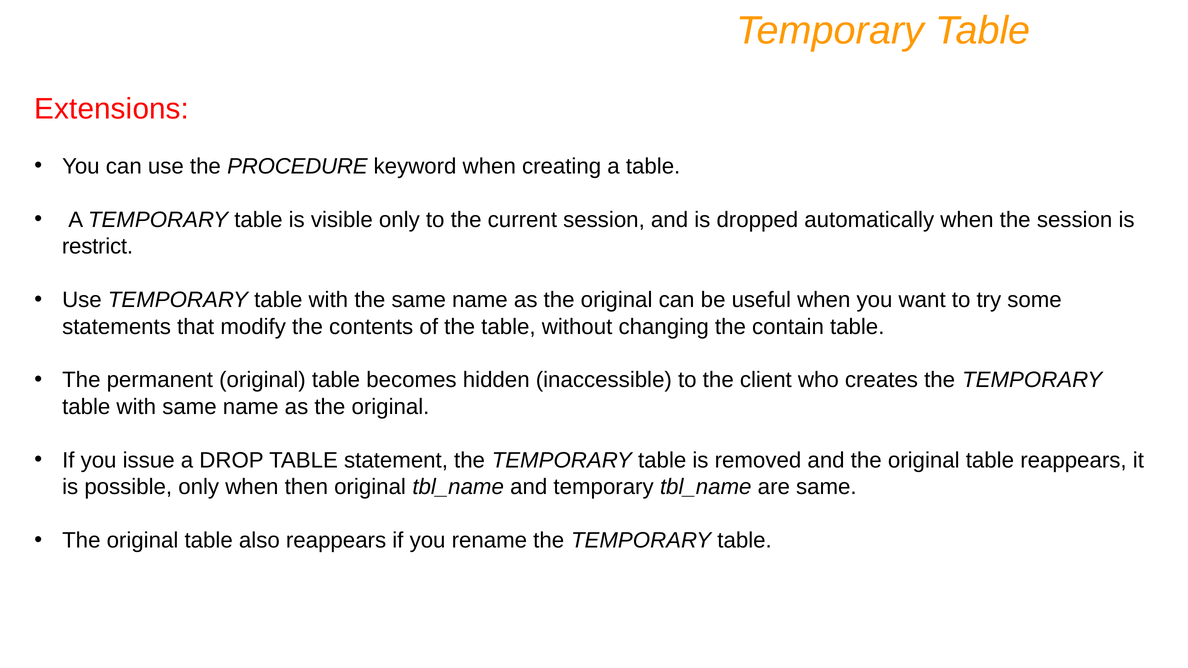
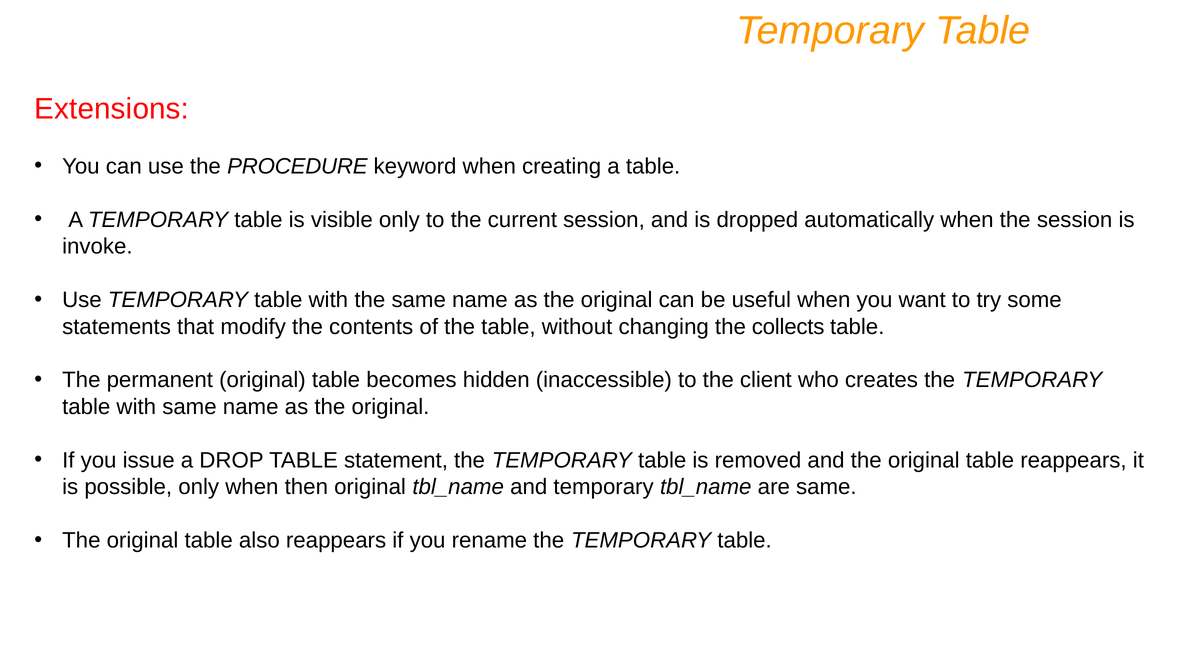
restrict: restrict -> invoke (97, 247)
contain: contain -> collects (788, 327)
